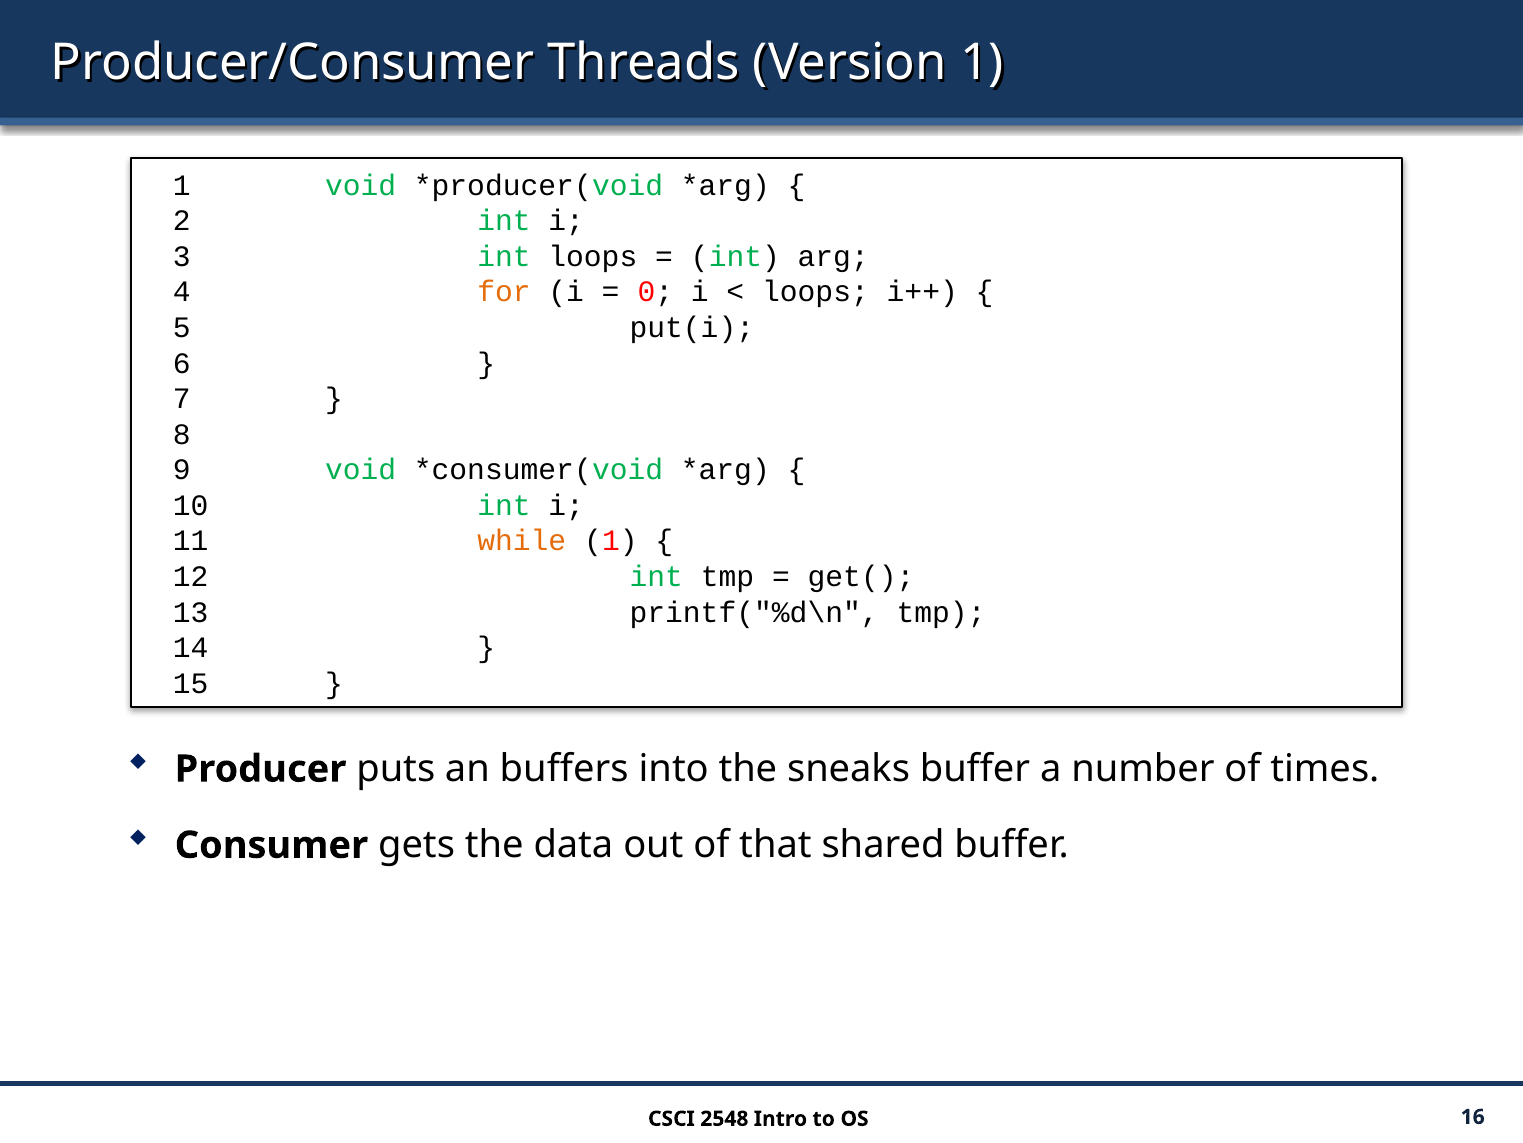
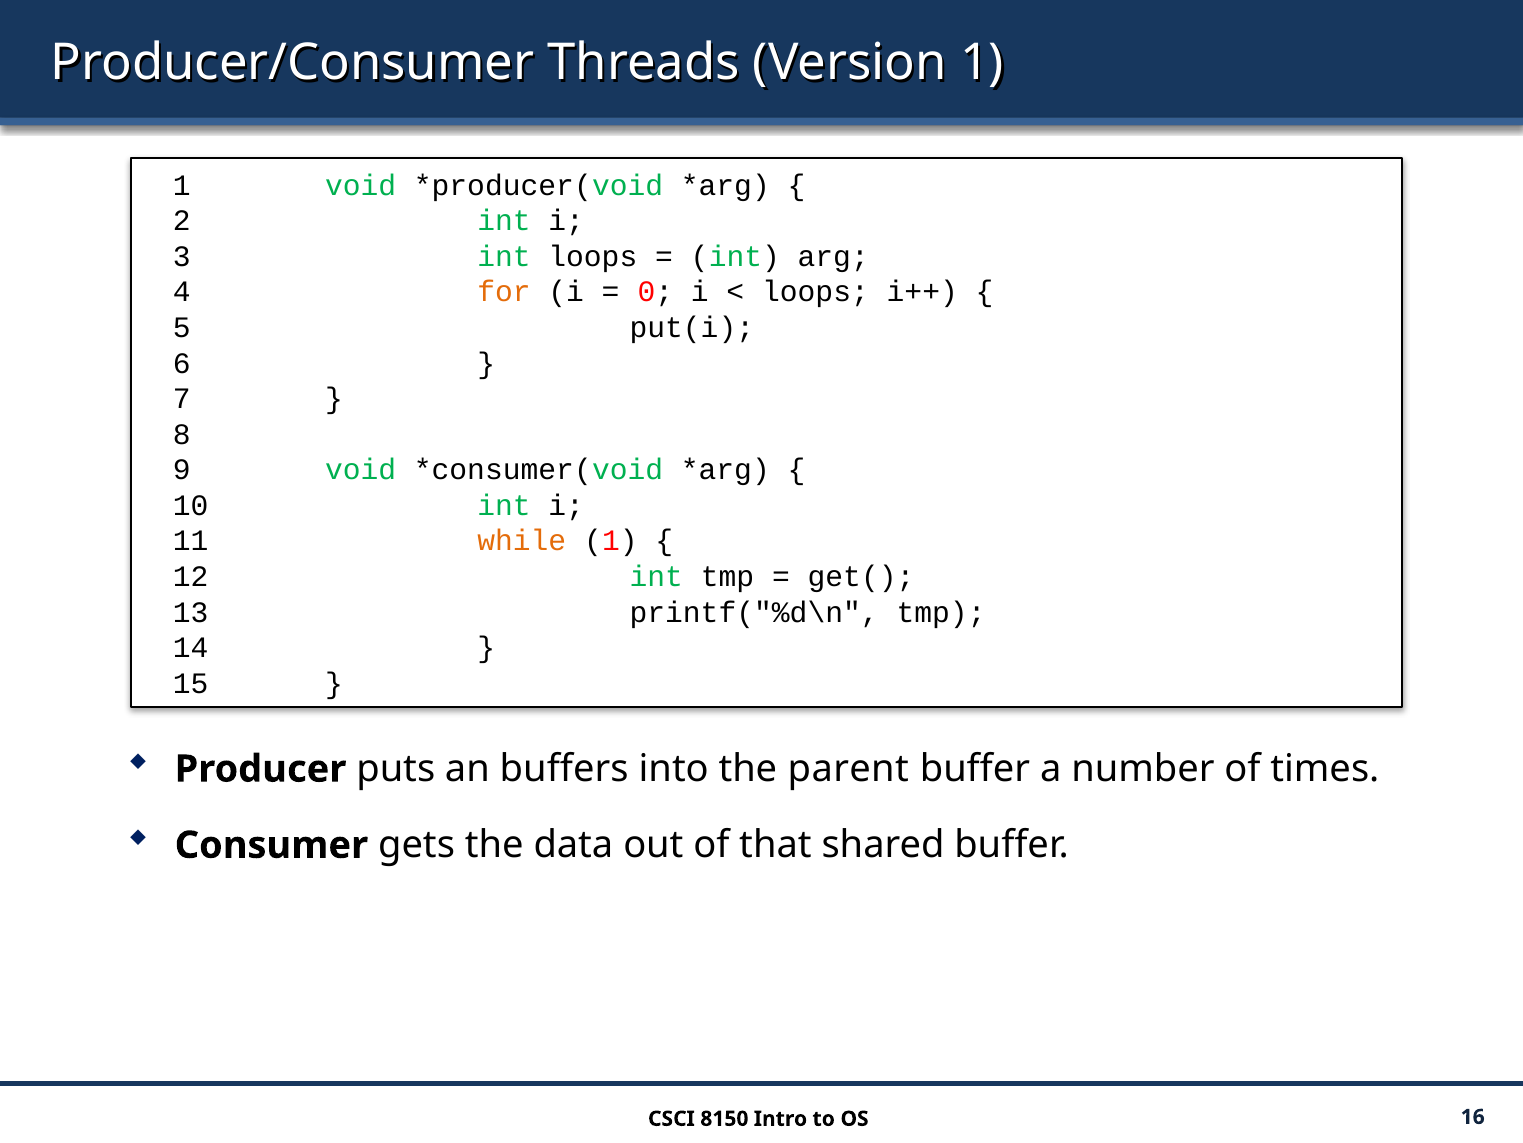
sneaks: sneaks -> parent (848, 769)
2548: 2548 -> 8150 (724, 1118)
